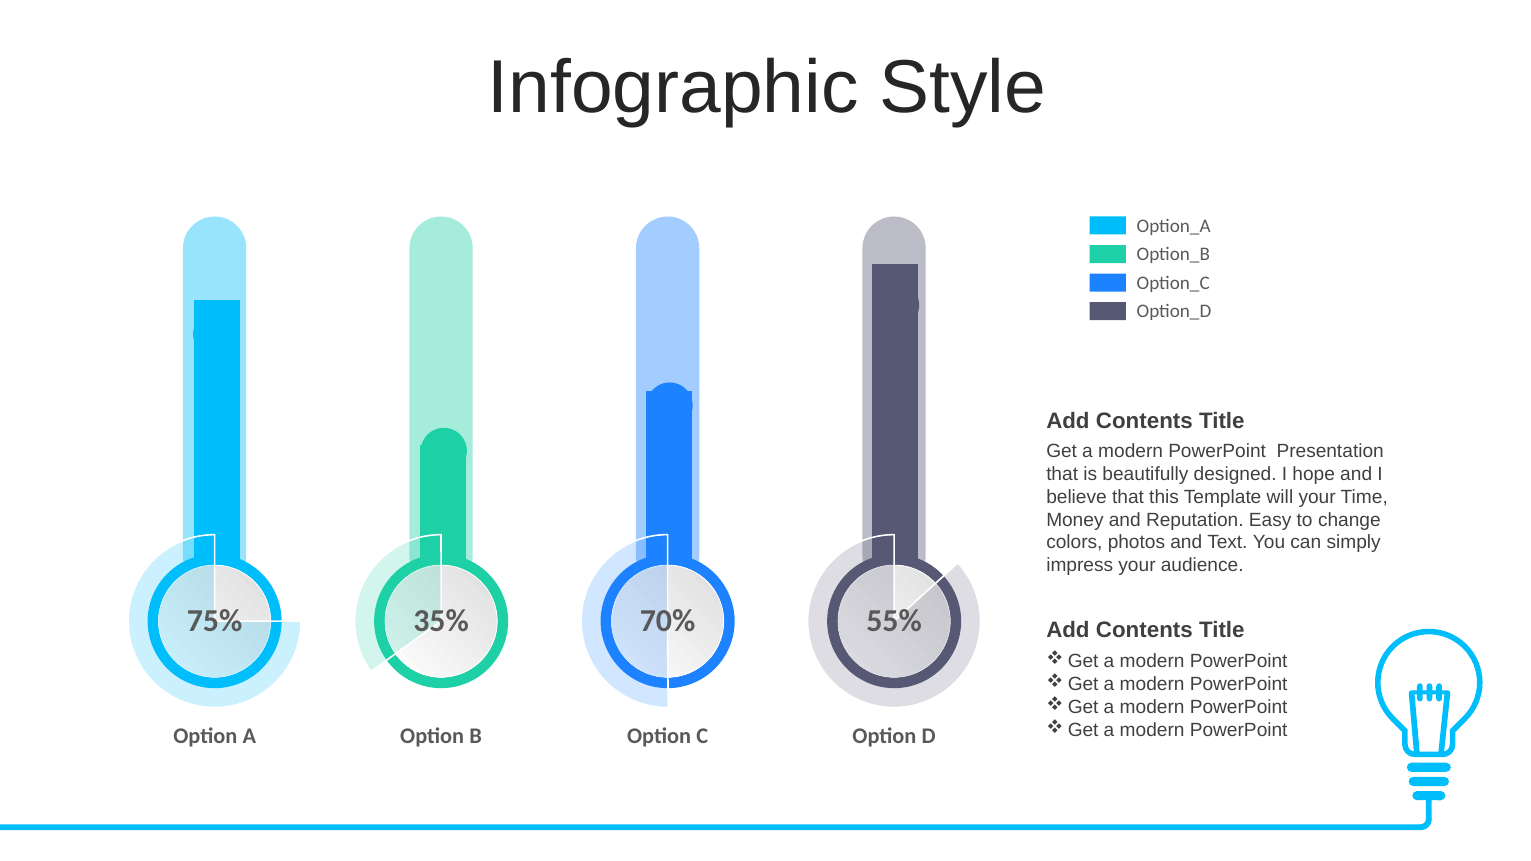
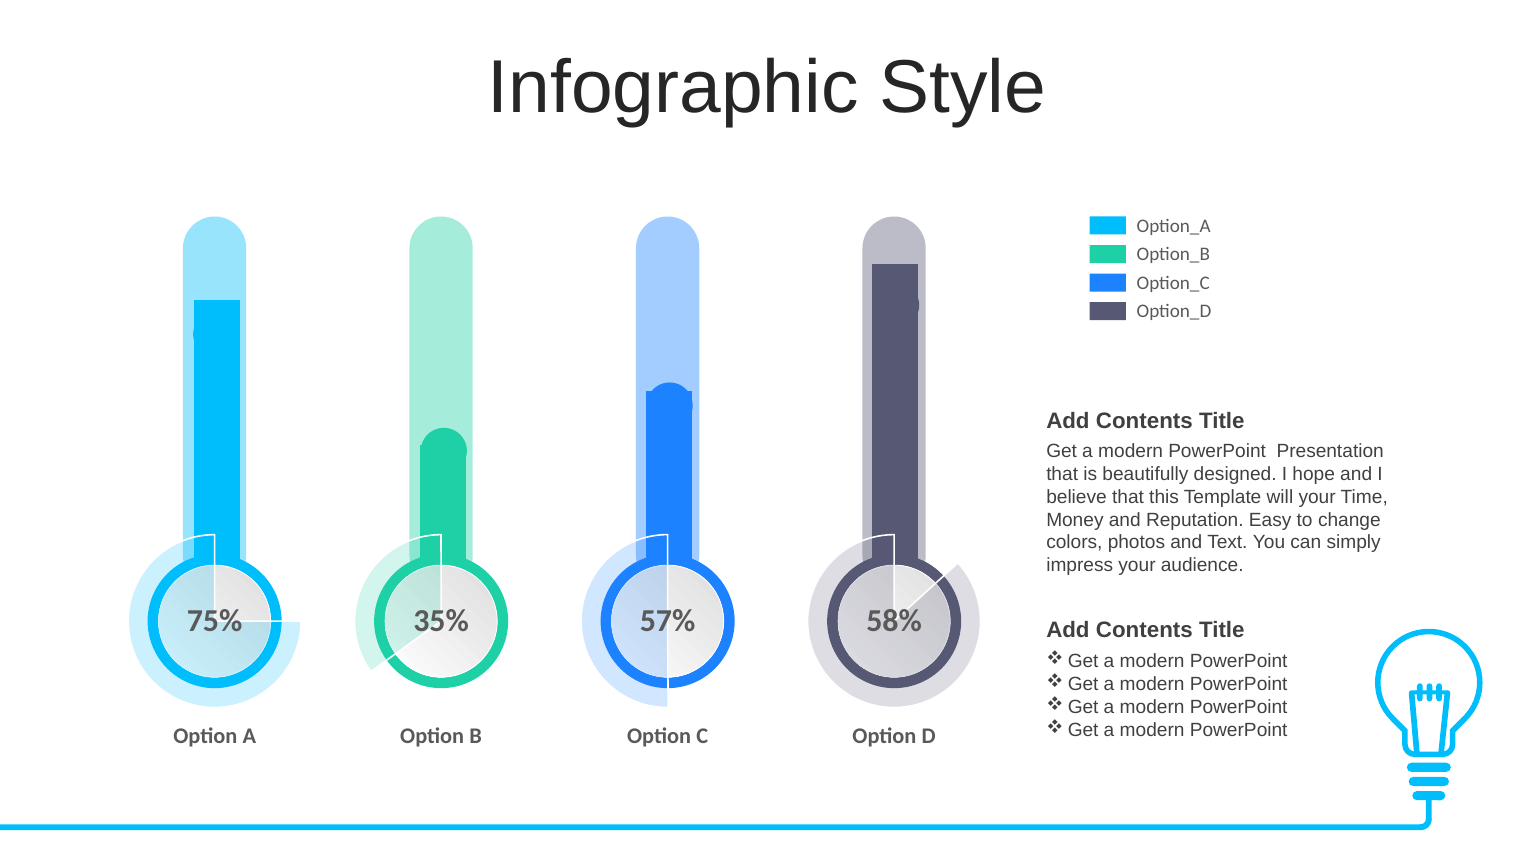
70%: 70% -> 57% (668, 621)
55%: 55% -> 58% (894, 621)
